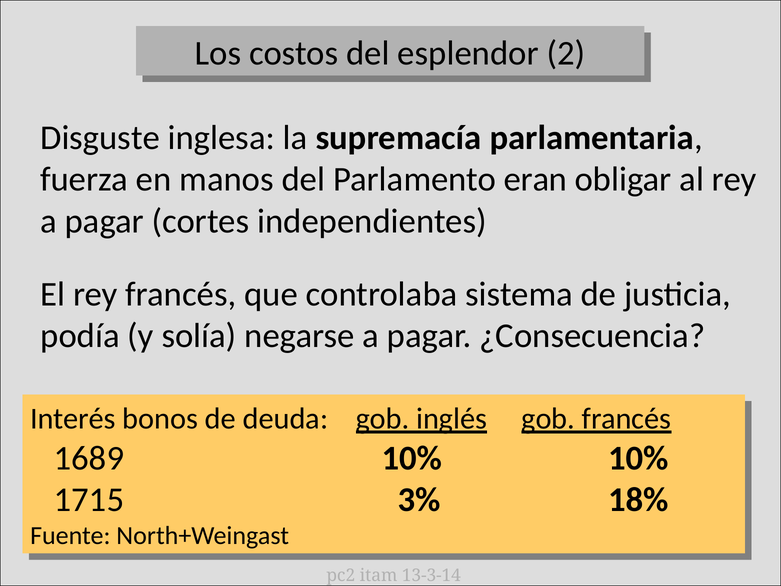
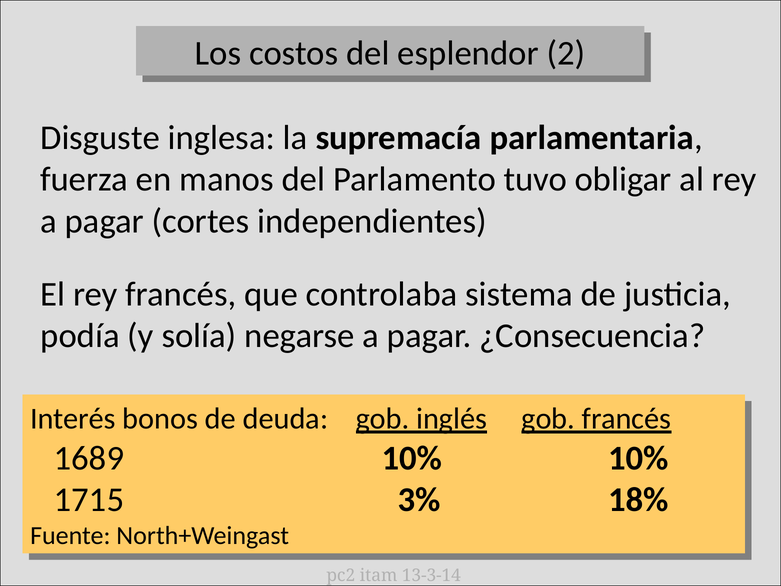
eran: eran -> tuvo (535, 179)
